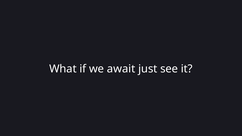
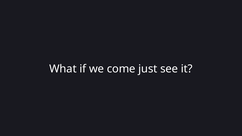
await: await -> come (121, 69)
